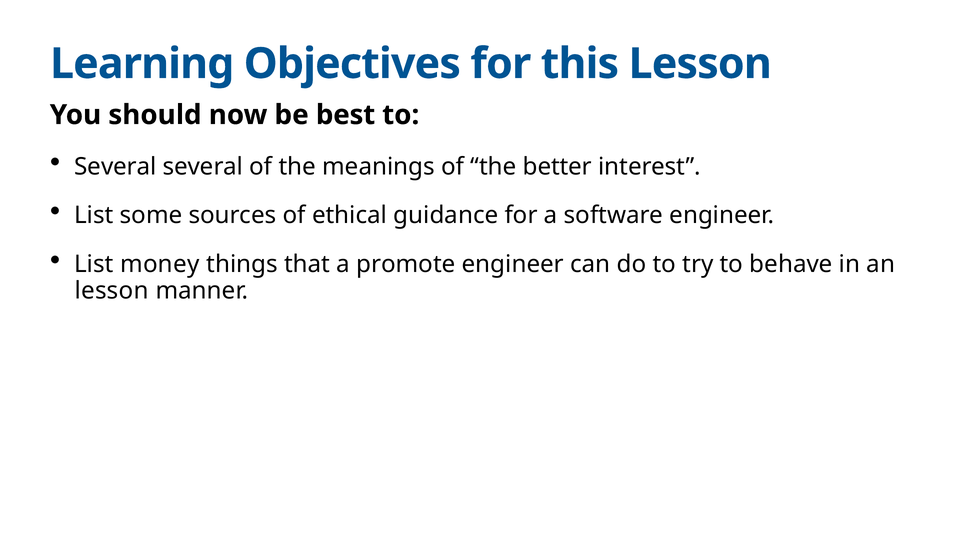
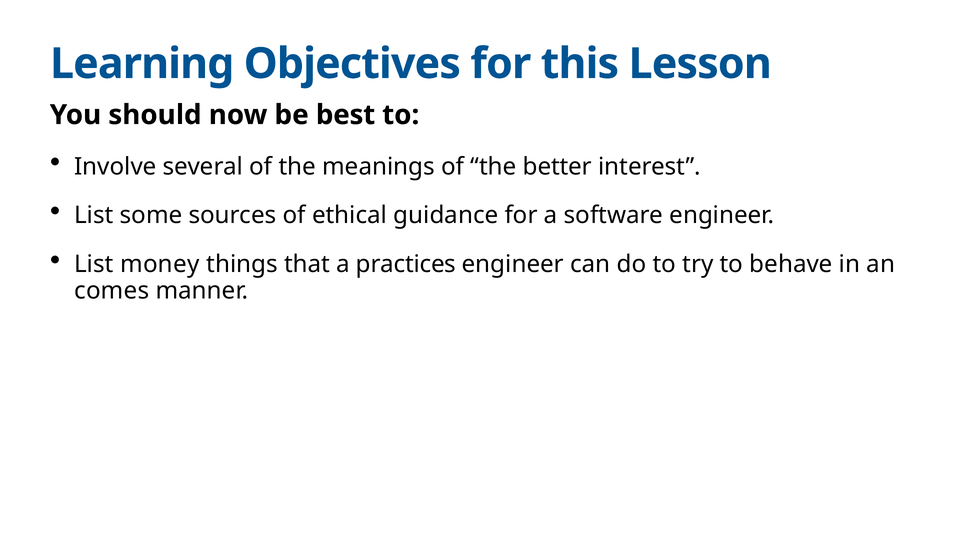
Several: Several -> Involve (115, 166)
promote: promote -> practices (406, 264)
lesson: lesson -> comes (112, 290)
